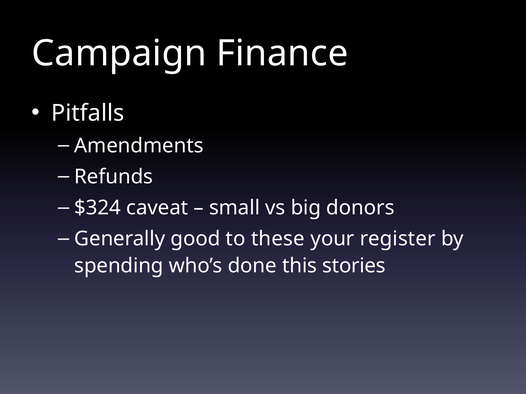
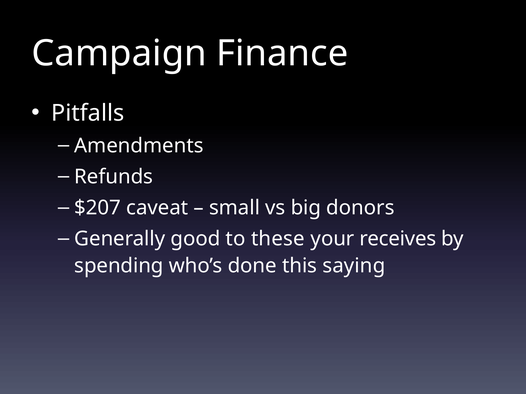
$324: $324 -> $207 (98, 208)
register: register -> receives (398, 239)
stories: stories -> saying (354, 266)
